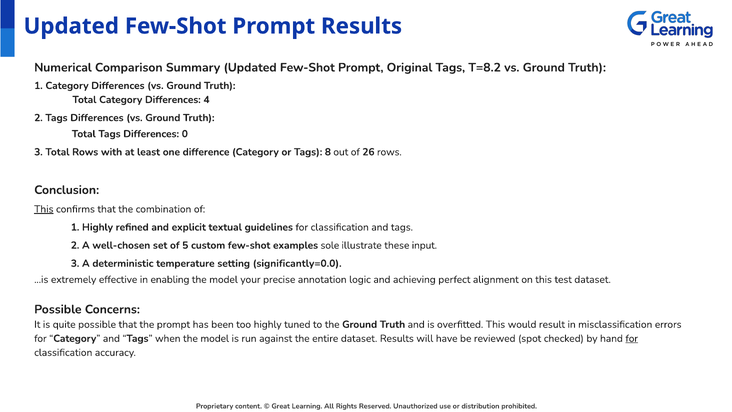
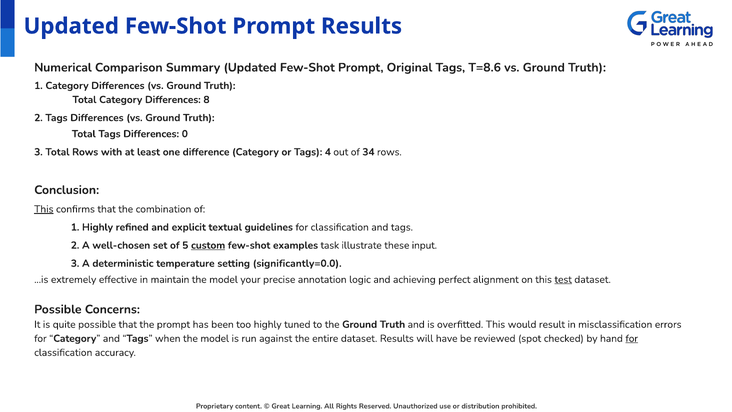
T=8.2: T=8.2 -> T=8.6 (485, 67)
4: 4 -> 8 (206, 100)
8: 8 -> 4 (328, 152)
26: 26 -> 34 (368, 152)
custom underline: none -> present (208, 245)
sole: sole -> task (330, 245)
enabling: enabling -> maintain (170, 279)
test underline: none -> present (563, 279)
